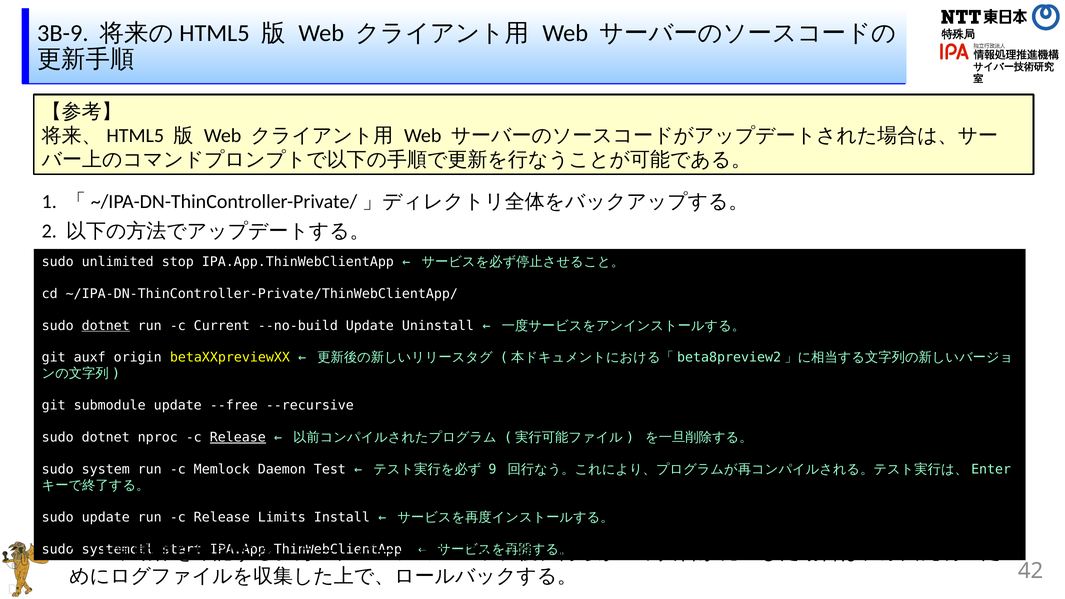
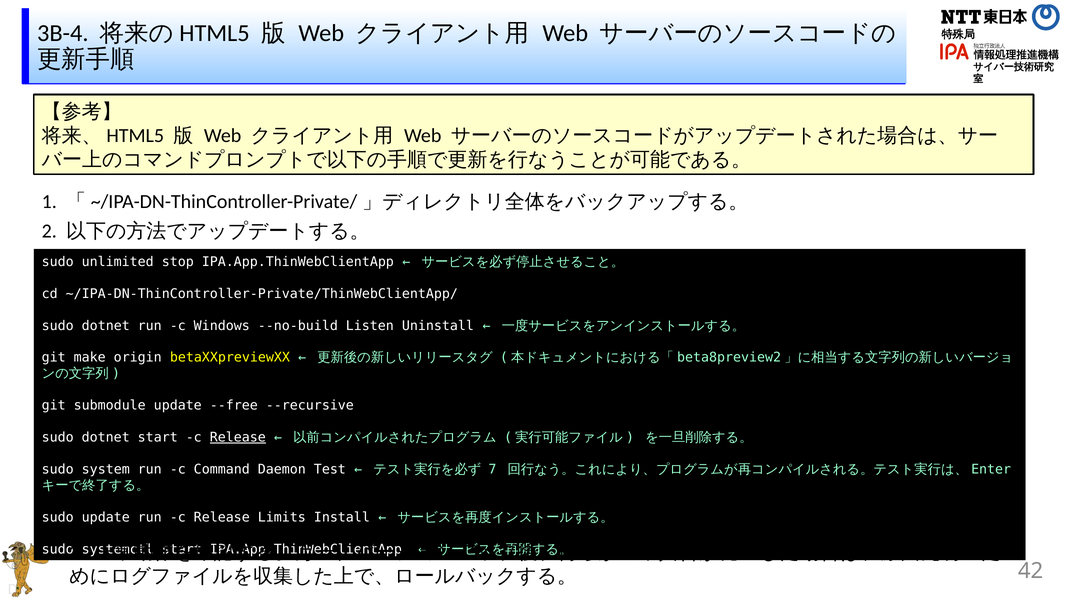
3B-9: 3B-9 -> 3B-4 (63, 33)
dotnet underline: present -> none (106, 326)
Current: Current -> Windows (222, 326)
--no-build Update: Update -> Listen (370, 326)
auxf: auxf -> make (90, 358)
dotnet nproc: nproc -> start (158, 437)
Memlock: Memlock -> Command (222, 469)
9: 9 -> 7 (492, 469)
